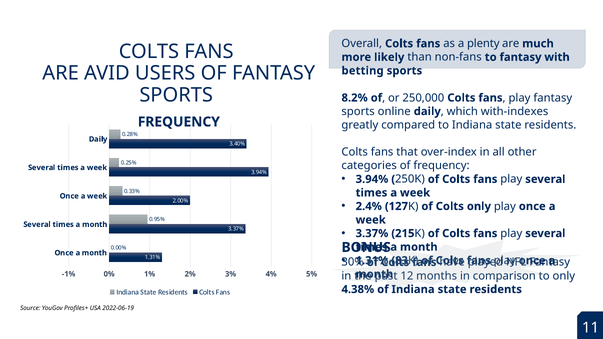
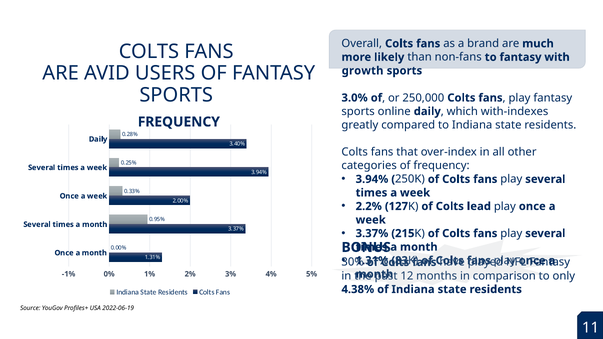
plenty: plenty -> brand (483, 44)
betting: betting -> growth (363, 71)
8.2%: 8.2% -> 3.0% (355, 98)
2.4%: 2.4% -> 2.2% (369, 206)
Colts only: only -> lead (479, 206)
